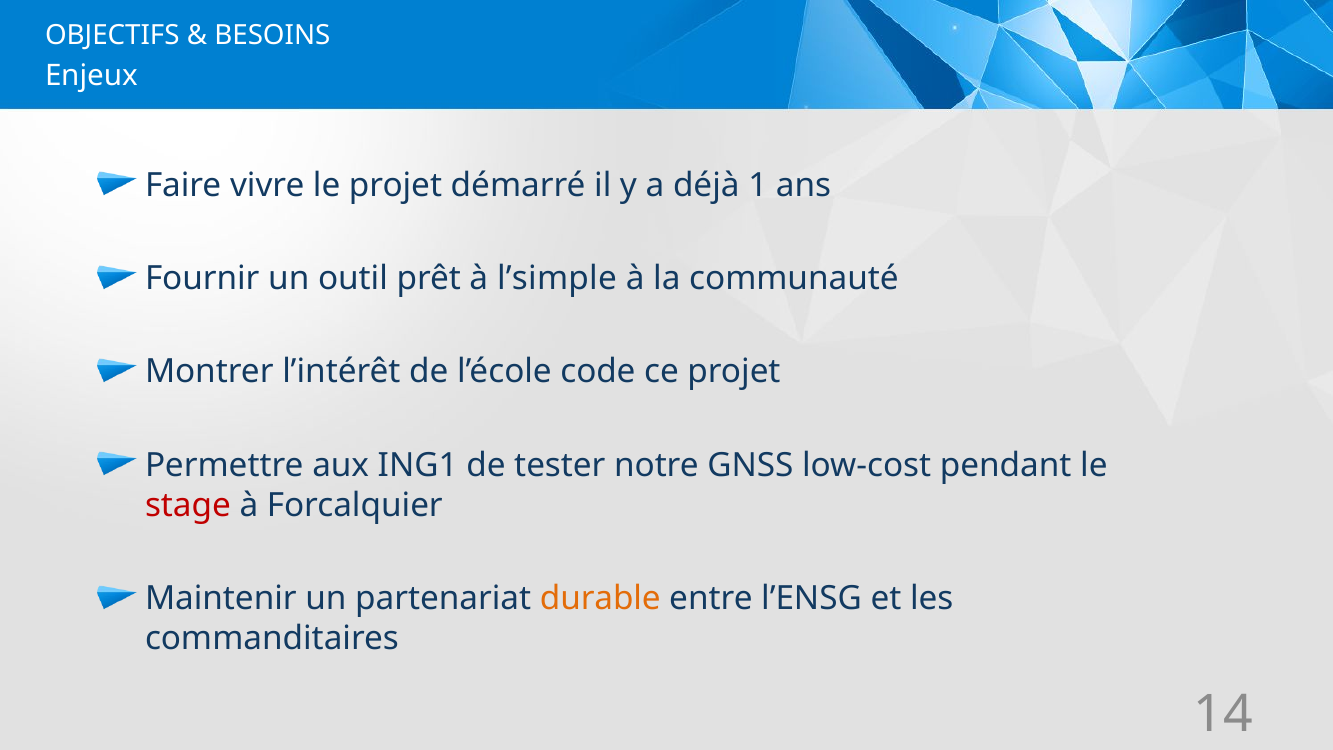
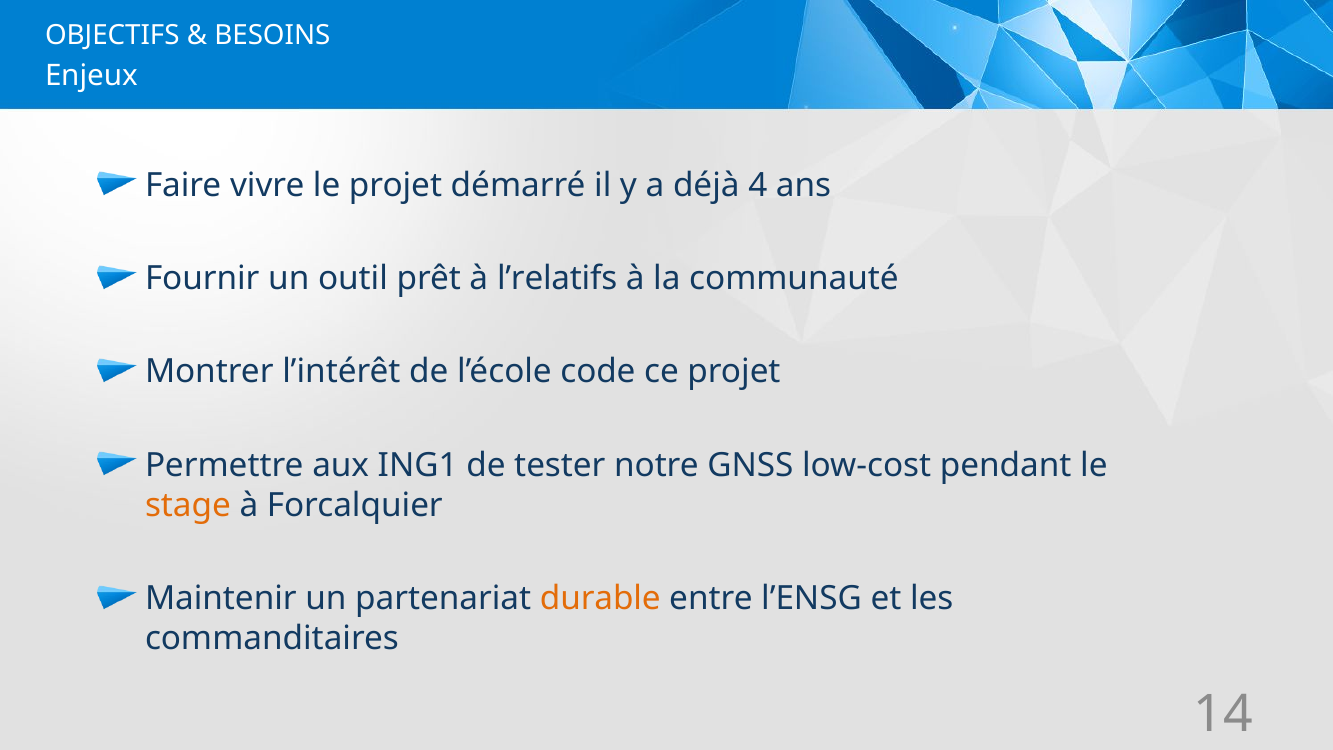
1: 1 -> 4 (758, 185)
l’simple: l’simple -> l’relatifs (557, 278)
stage colour: red -> orange (188, 505)
